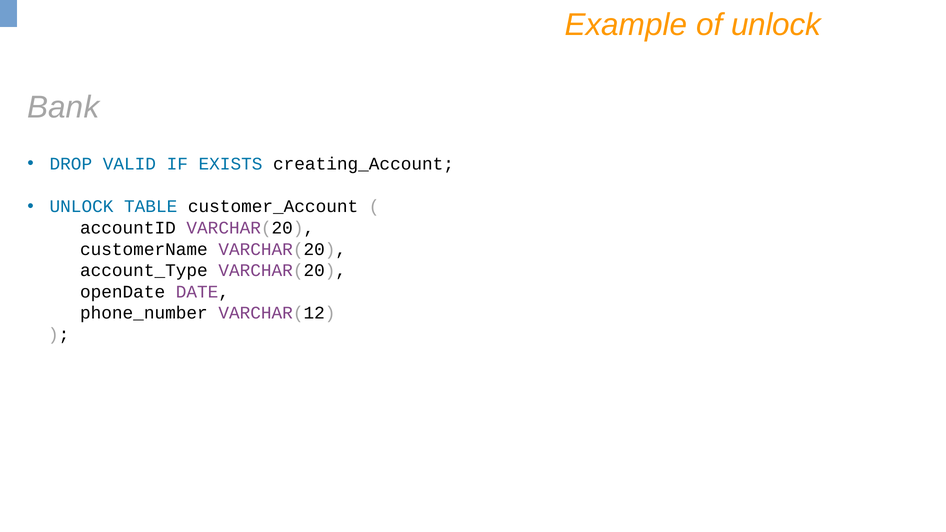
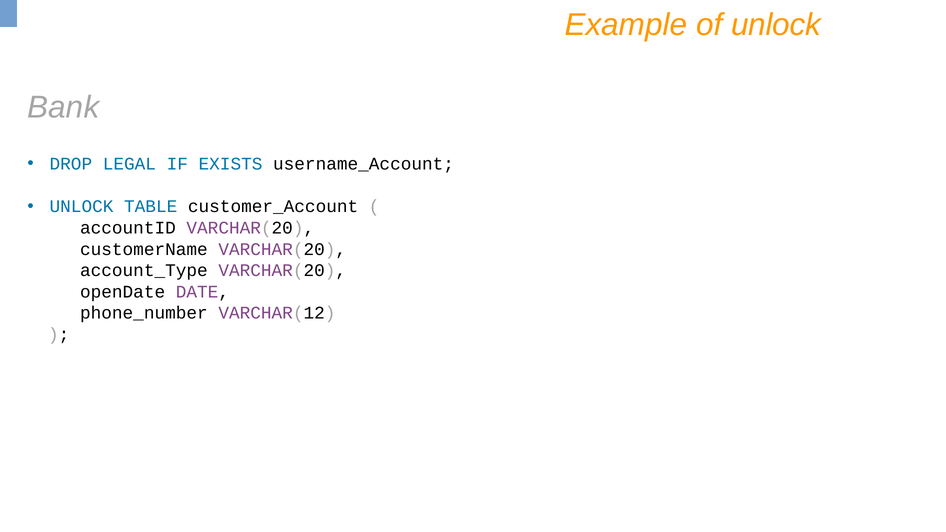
VALID: VALID -> LEGAL (129, 164)
creating_Account: creating_Account -> username_Account (364, 164)
